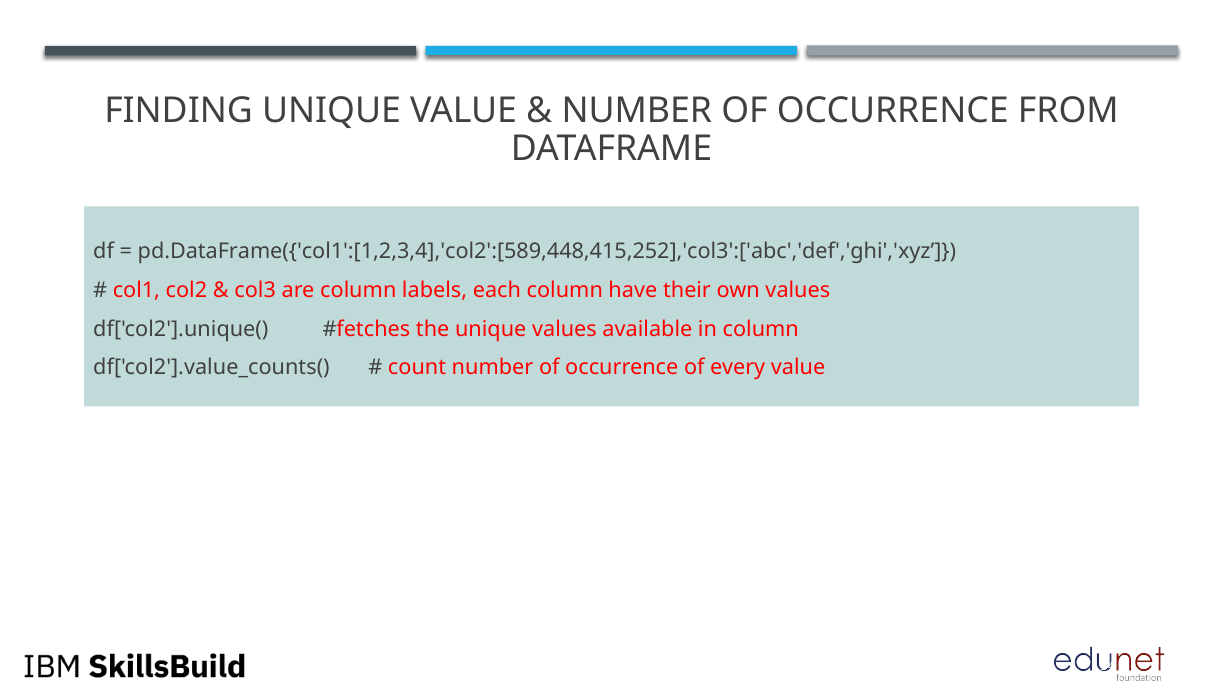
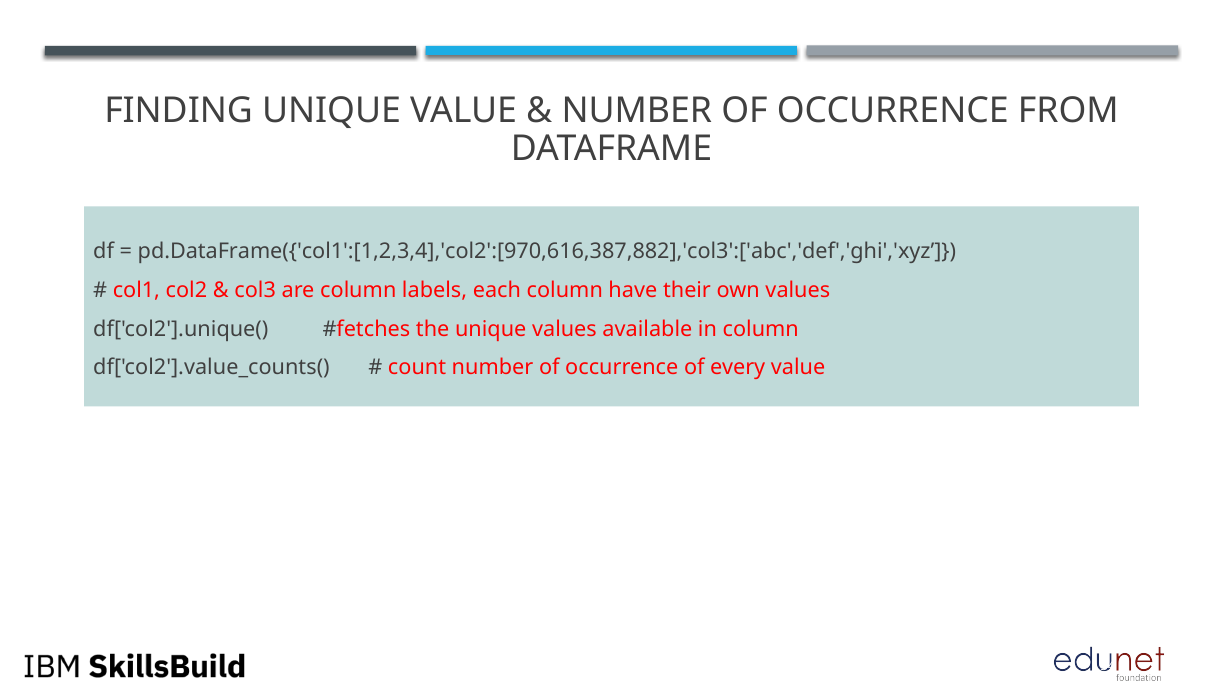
pd.DataFrame({'col1':[1,2,3,4],'col2':[589,448,415,252],'col3':['abc','def','ghi','xyz: pd.DataFrame({'col1':[1,2,3,4],'col2':[589,448,415,252],'col3':['abc','def','ghi','xyz -> pd.DataFrame({'col1':[1,2,3,4],'col2':[970,616,387,882],'col3':['abc','def','ghi','xyz (547, 251)
